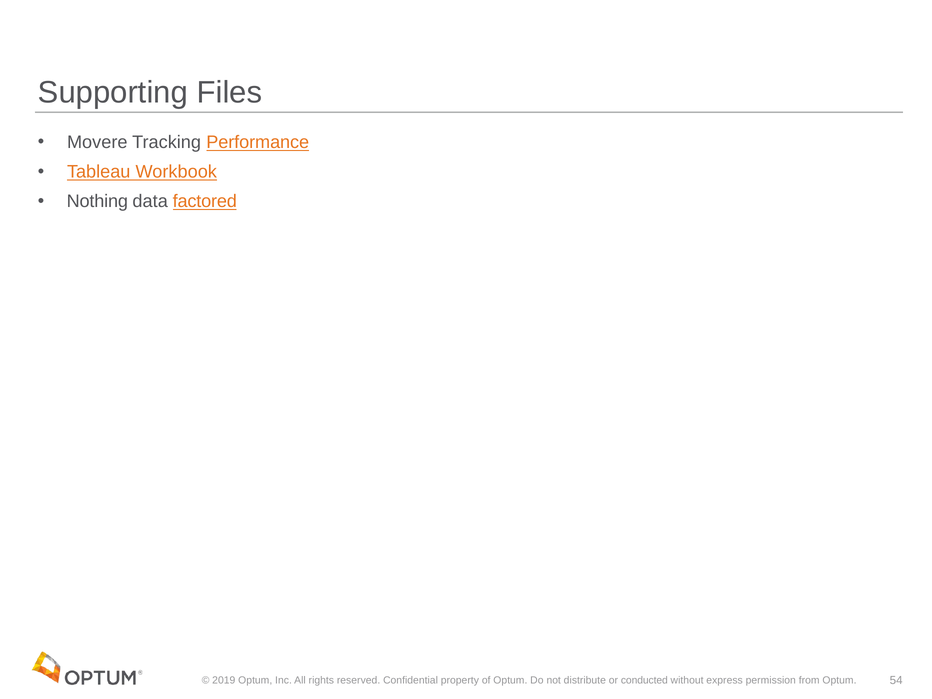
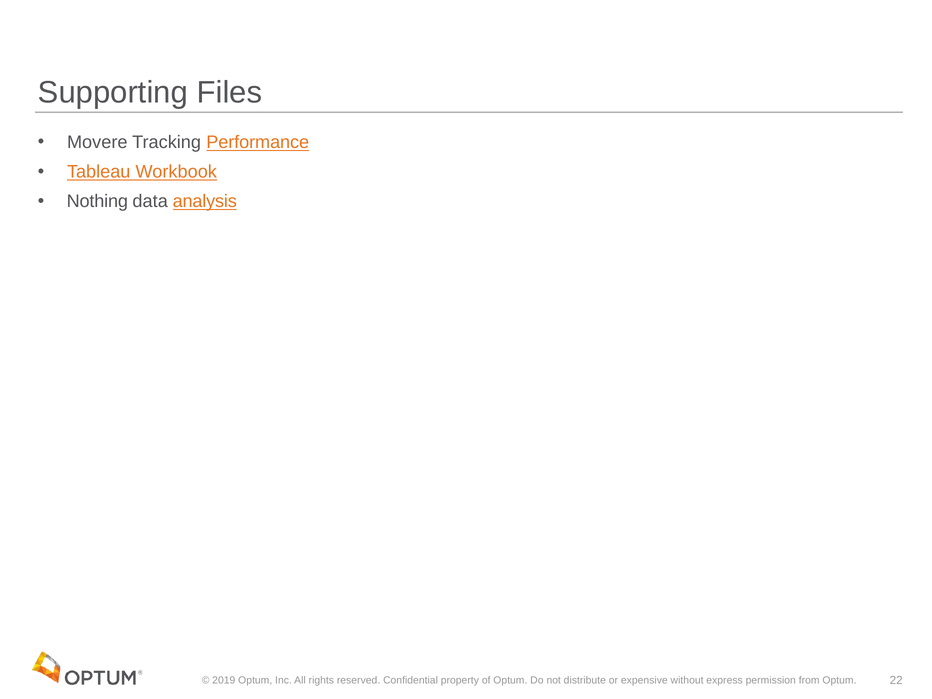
factored: factored -> analysis (205, 202)
conducted: conducted -> expensive (644, 680)
54: 54 -> 22 (896, 681)
